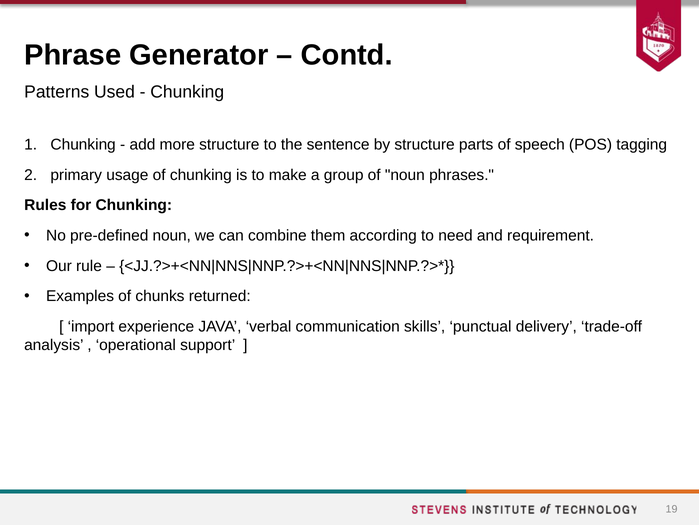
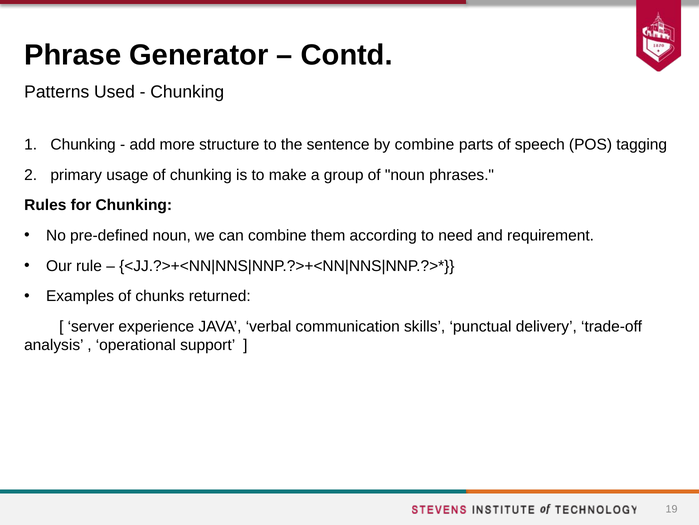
by structure: structure -> combine (424, 145)
import: import -> server (91, 326)
